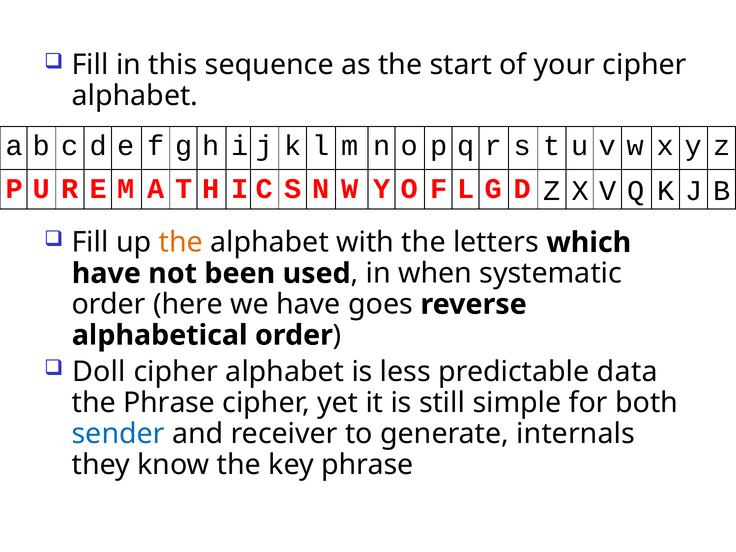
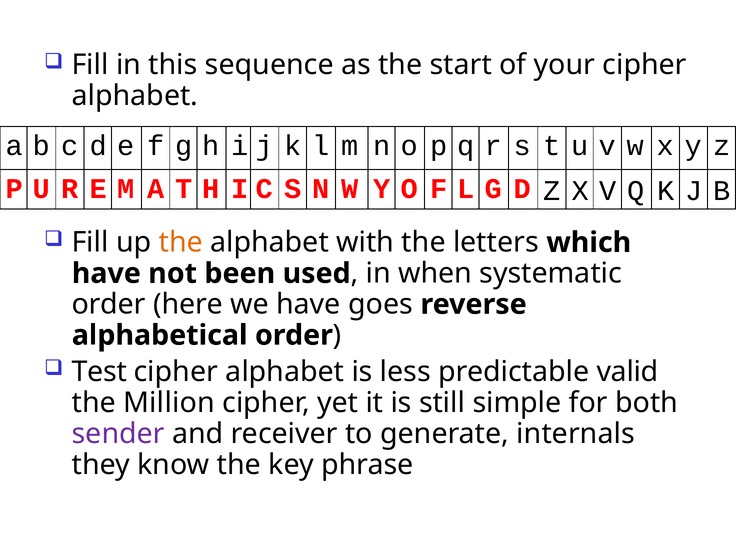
Doll: Doll -> Test (99, 372)
data: data -> valid (628, 372)
the Phrase: Phrase -> Million (169, 403)
sender colour: blue -> purple (118, 434)
